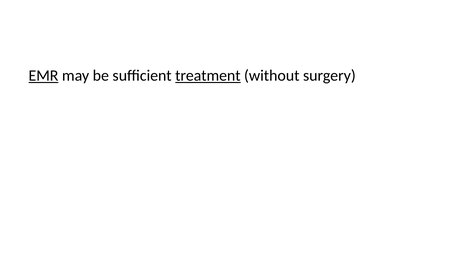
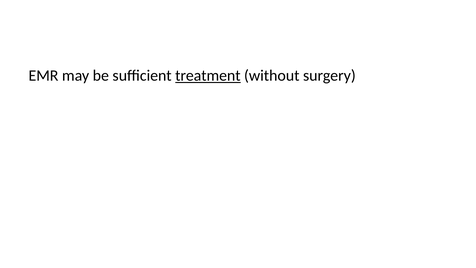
EMR underline: present -> none (43, 75)
